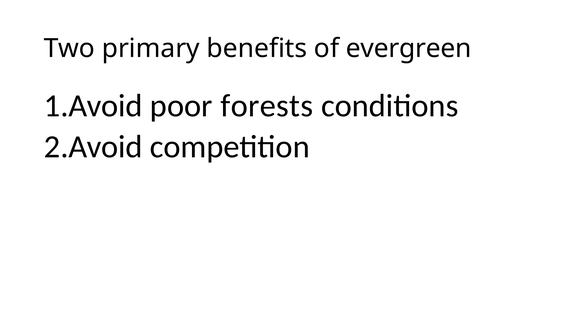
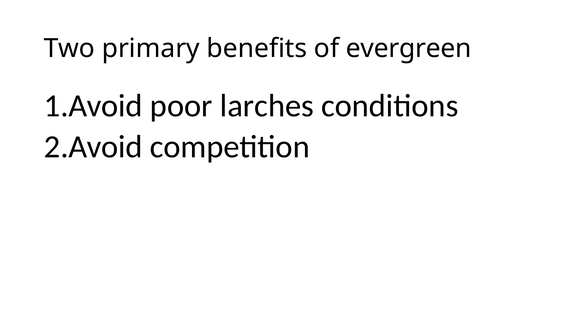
forests: forests -> larches (267, 106)
